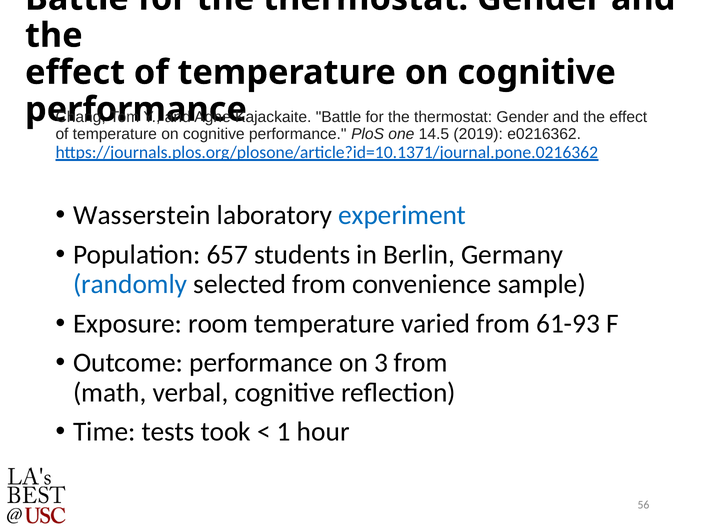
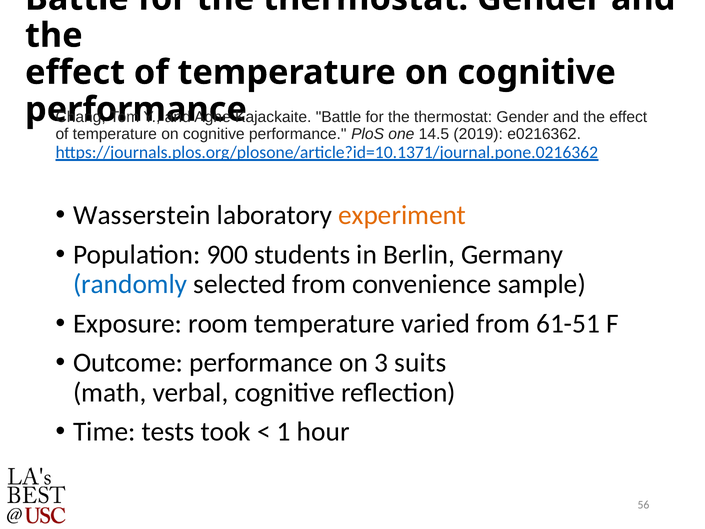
experiment colour: blue -> orange (402, 215)
657: 657 -> 900 (227, 254)
61-93: 61-93 -> 61-51 (568, 323)
3 from: from -> suits (420, 363)
